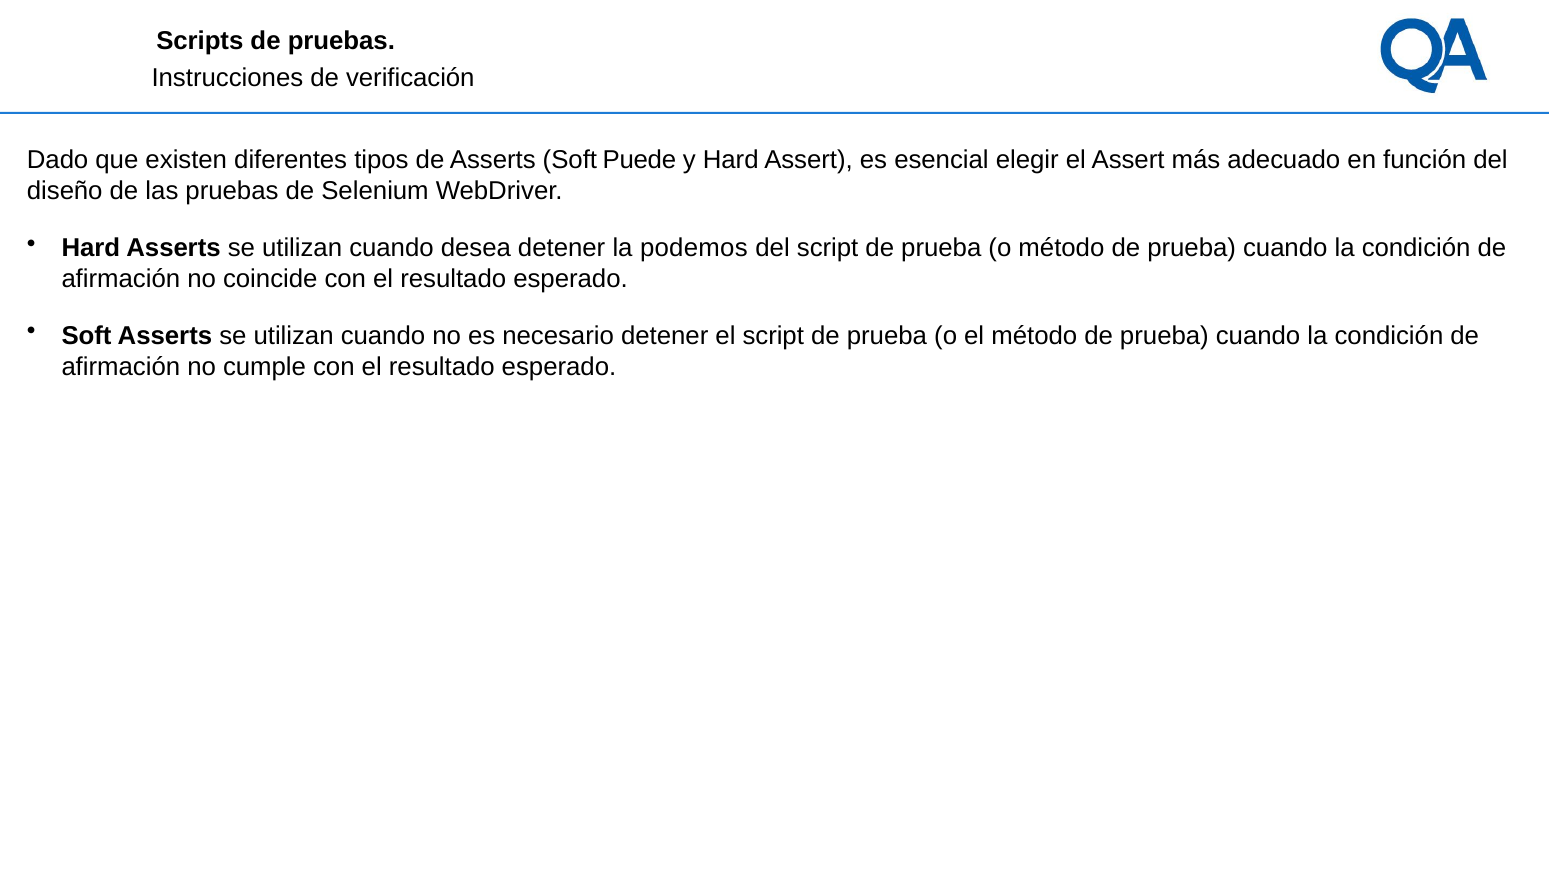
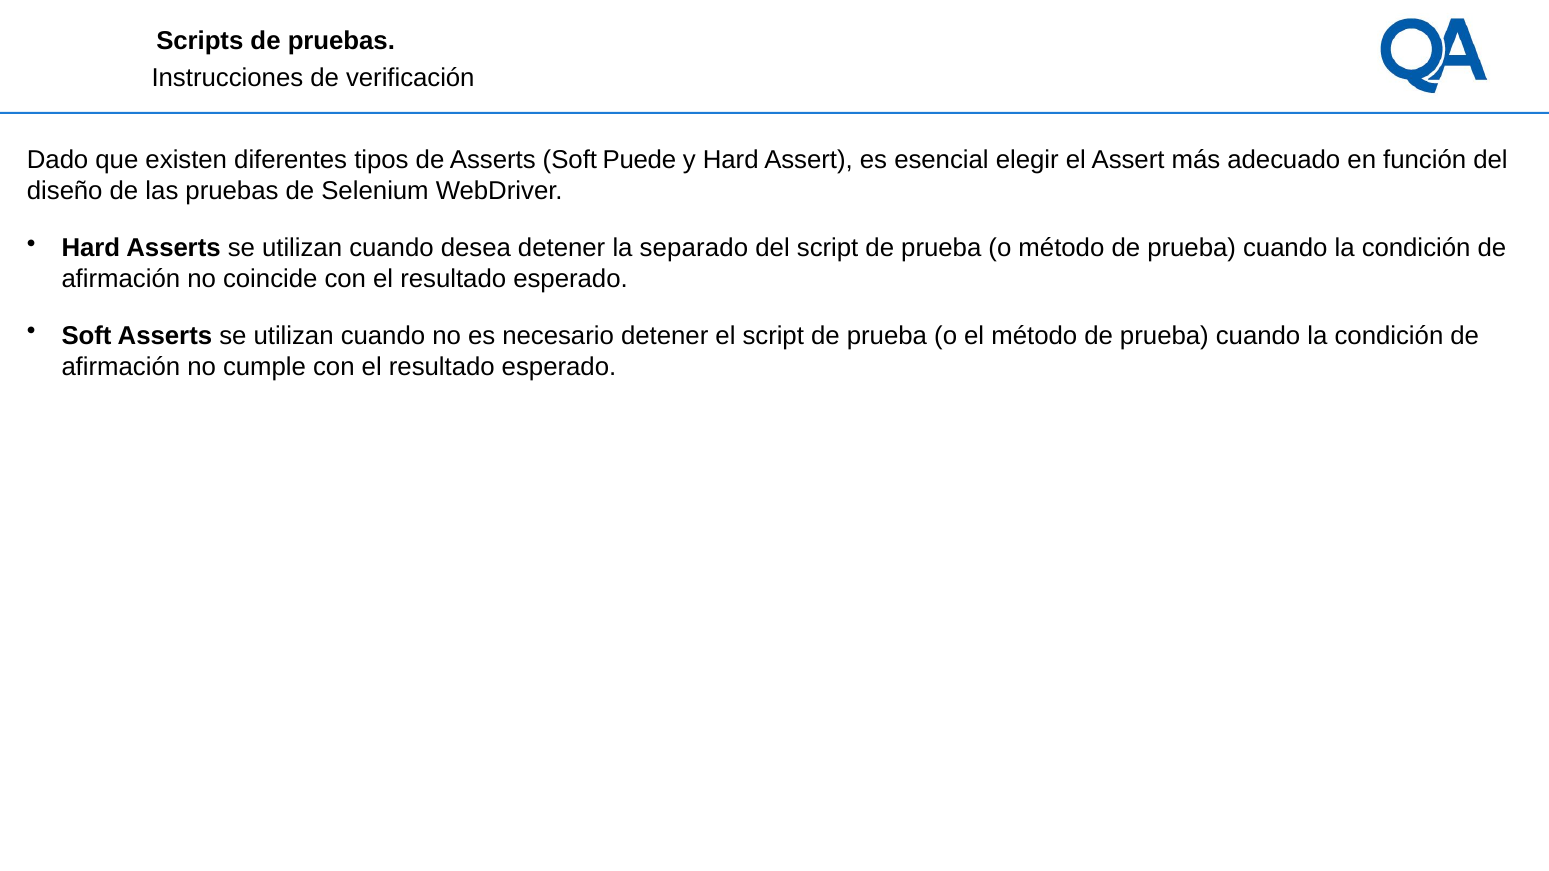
podemos: podemos -> separado (694, 248)
